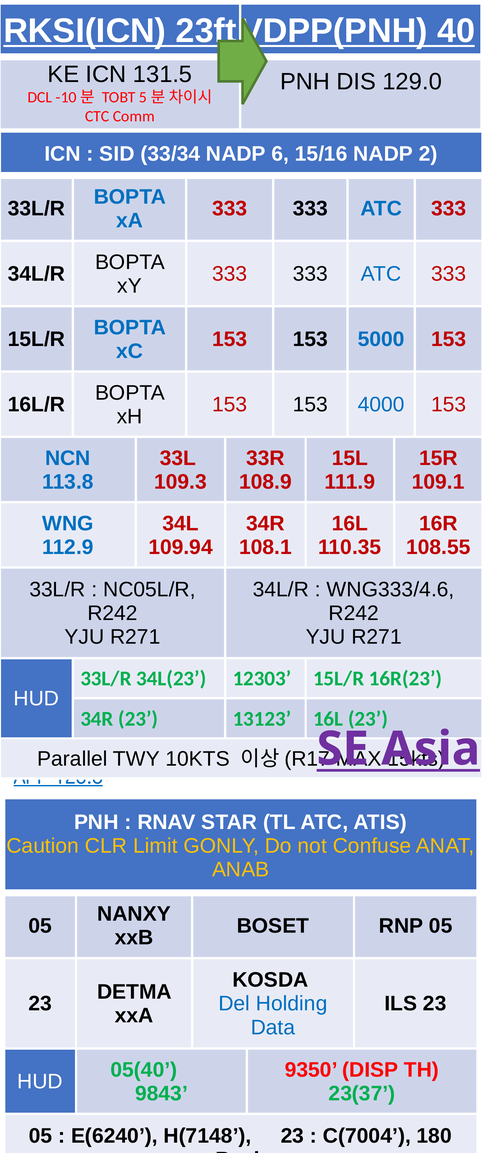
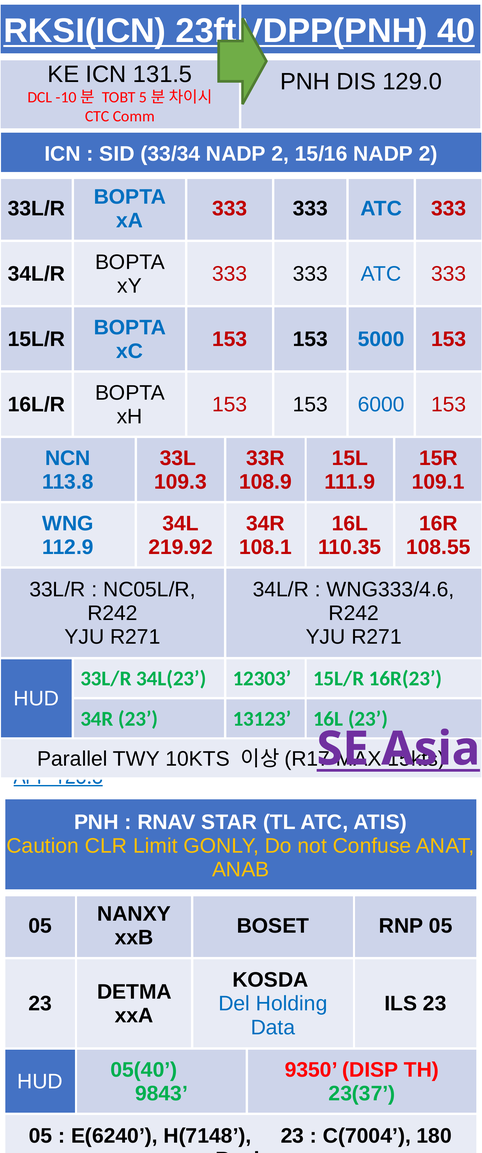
33/34 NADP 6: 6 -> 2 (280, 154)
4000: 4000 -> 6000 (381, 405)
109.94: 109.94 -> 219.92 (181, 547)
